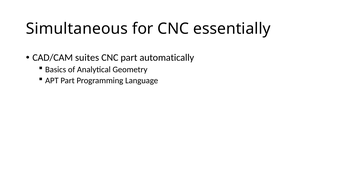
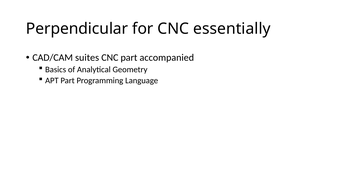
Simultaneous: Simultaneous -> Perpendicular (77, 29)
automatically: automatically -> accompanied (167, 58)
